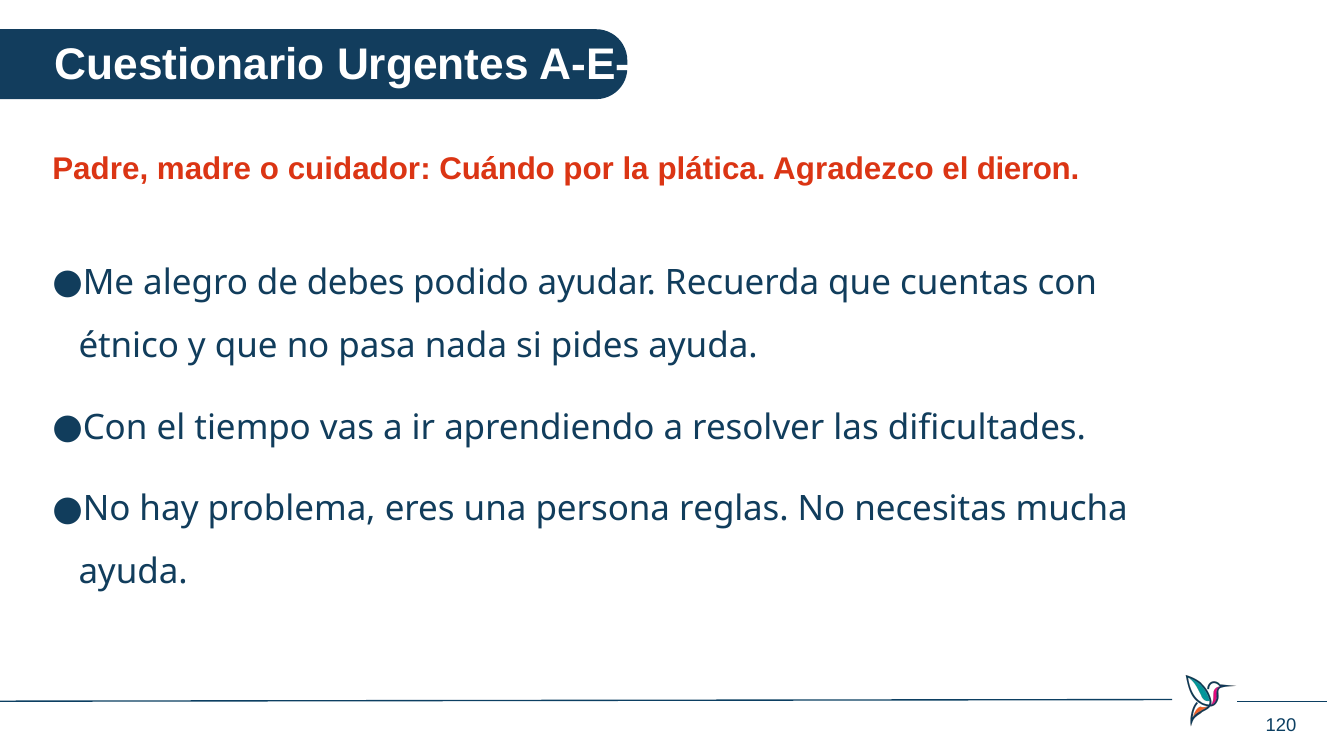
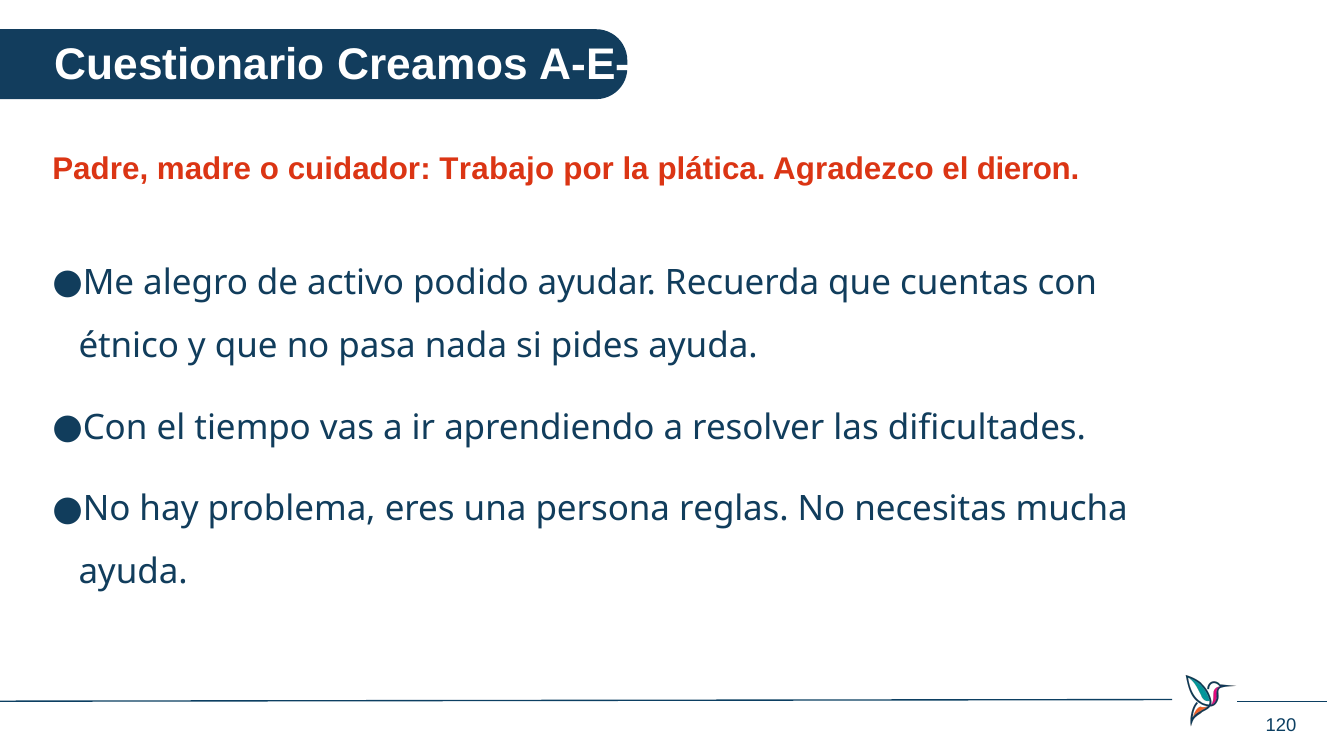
Urgentes: Urgentes -> Creamos (433, 65)
Cuándo: Cuándo -> Trabajo (497, 169)
debes: debes -> activo (356, 283)
